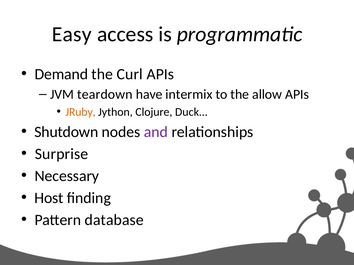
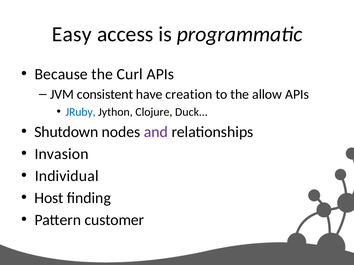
Demand: Demand -> Because (61, 74)
teardown: teardown -> consistent (105, 95)
intermix: intermix -> creation (189, 95)
JRuby colour: orange -> blue (80, 112)
Surprise: Surprise -> Invasion (62, 154)
Necessary: Necessary -> Individual (67, 176)
database: database -> customer (114, 220)
